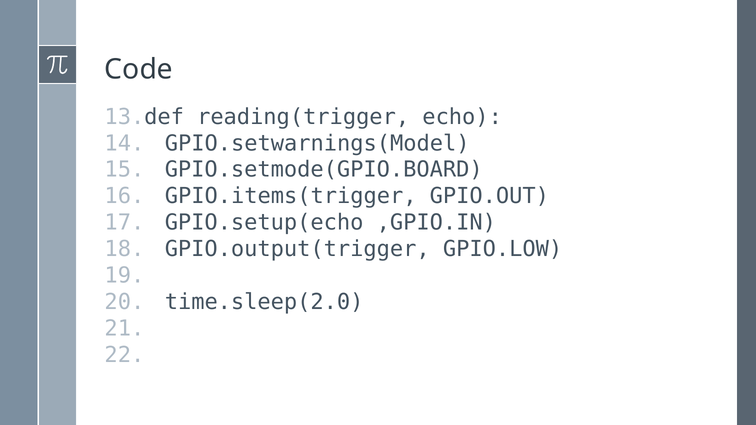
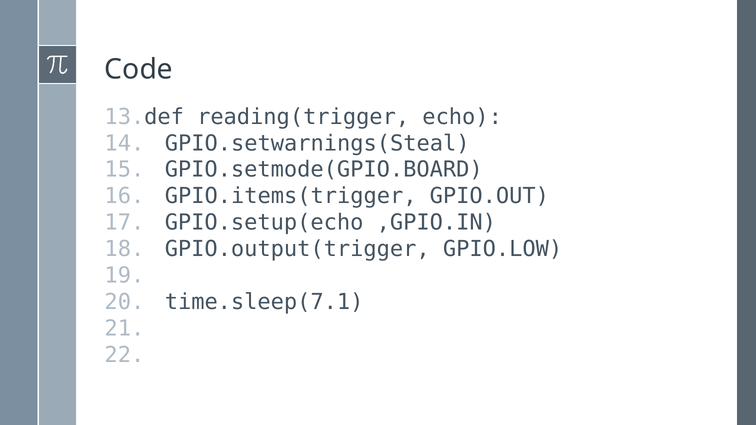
GPIO.setwarnings(Model: GPIO.setwarnings(Model -> GPIO.setwarnings(Steal (317, 143)
time.sleep(2.0: time.sleep(2.0 -> time.sleep(7.1 (264, 302)
